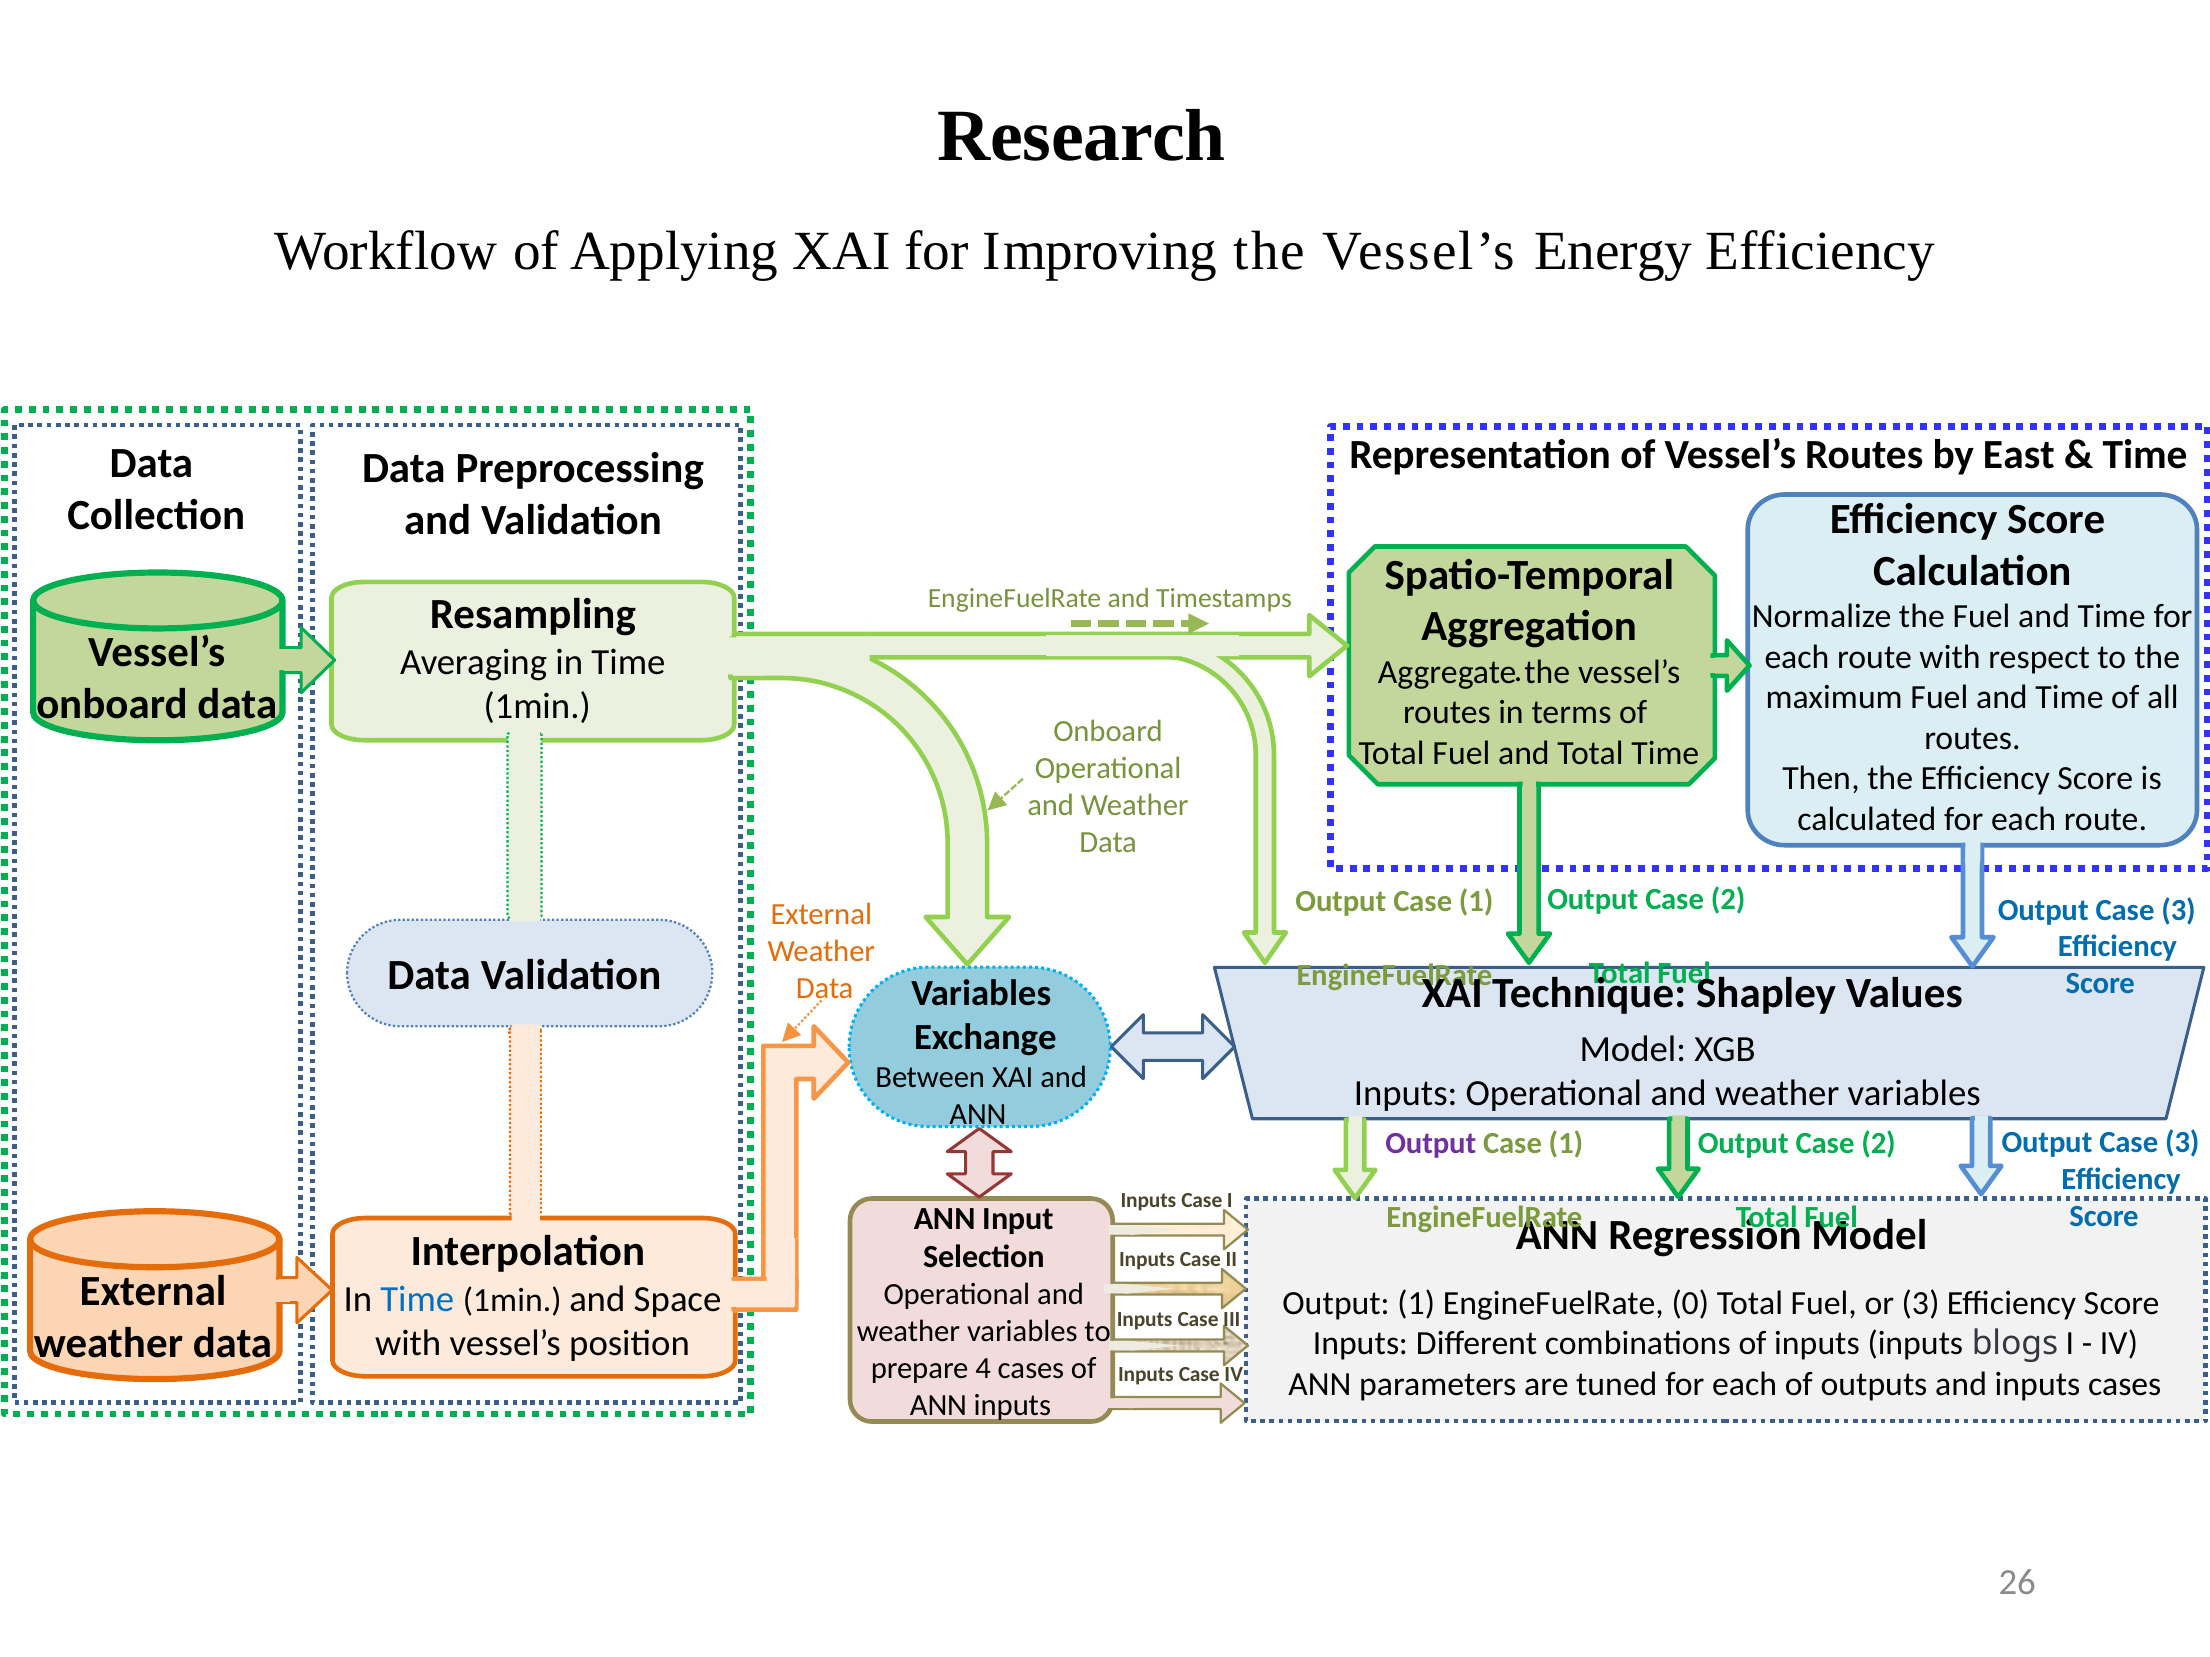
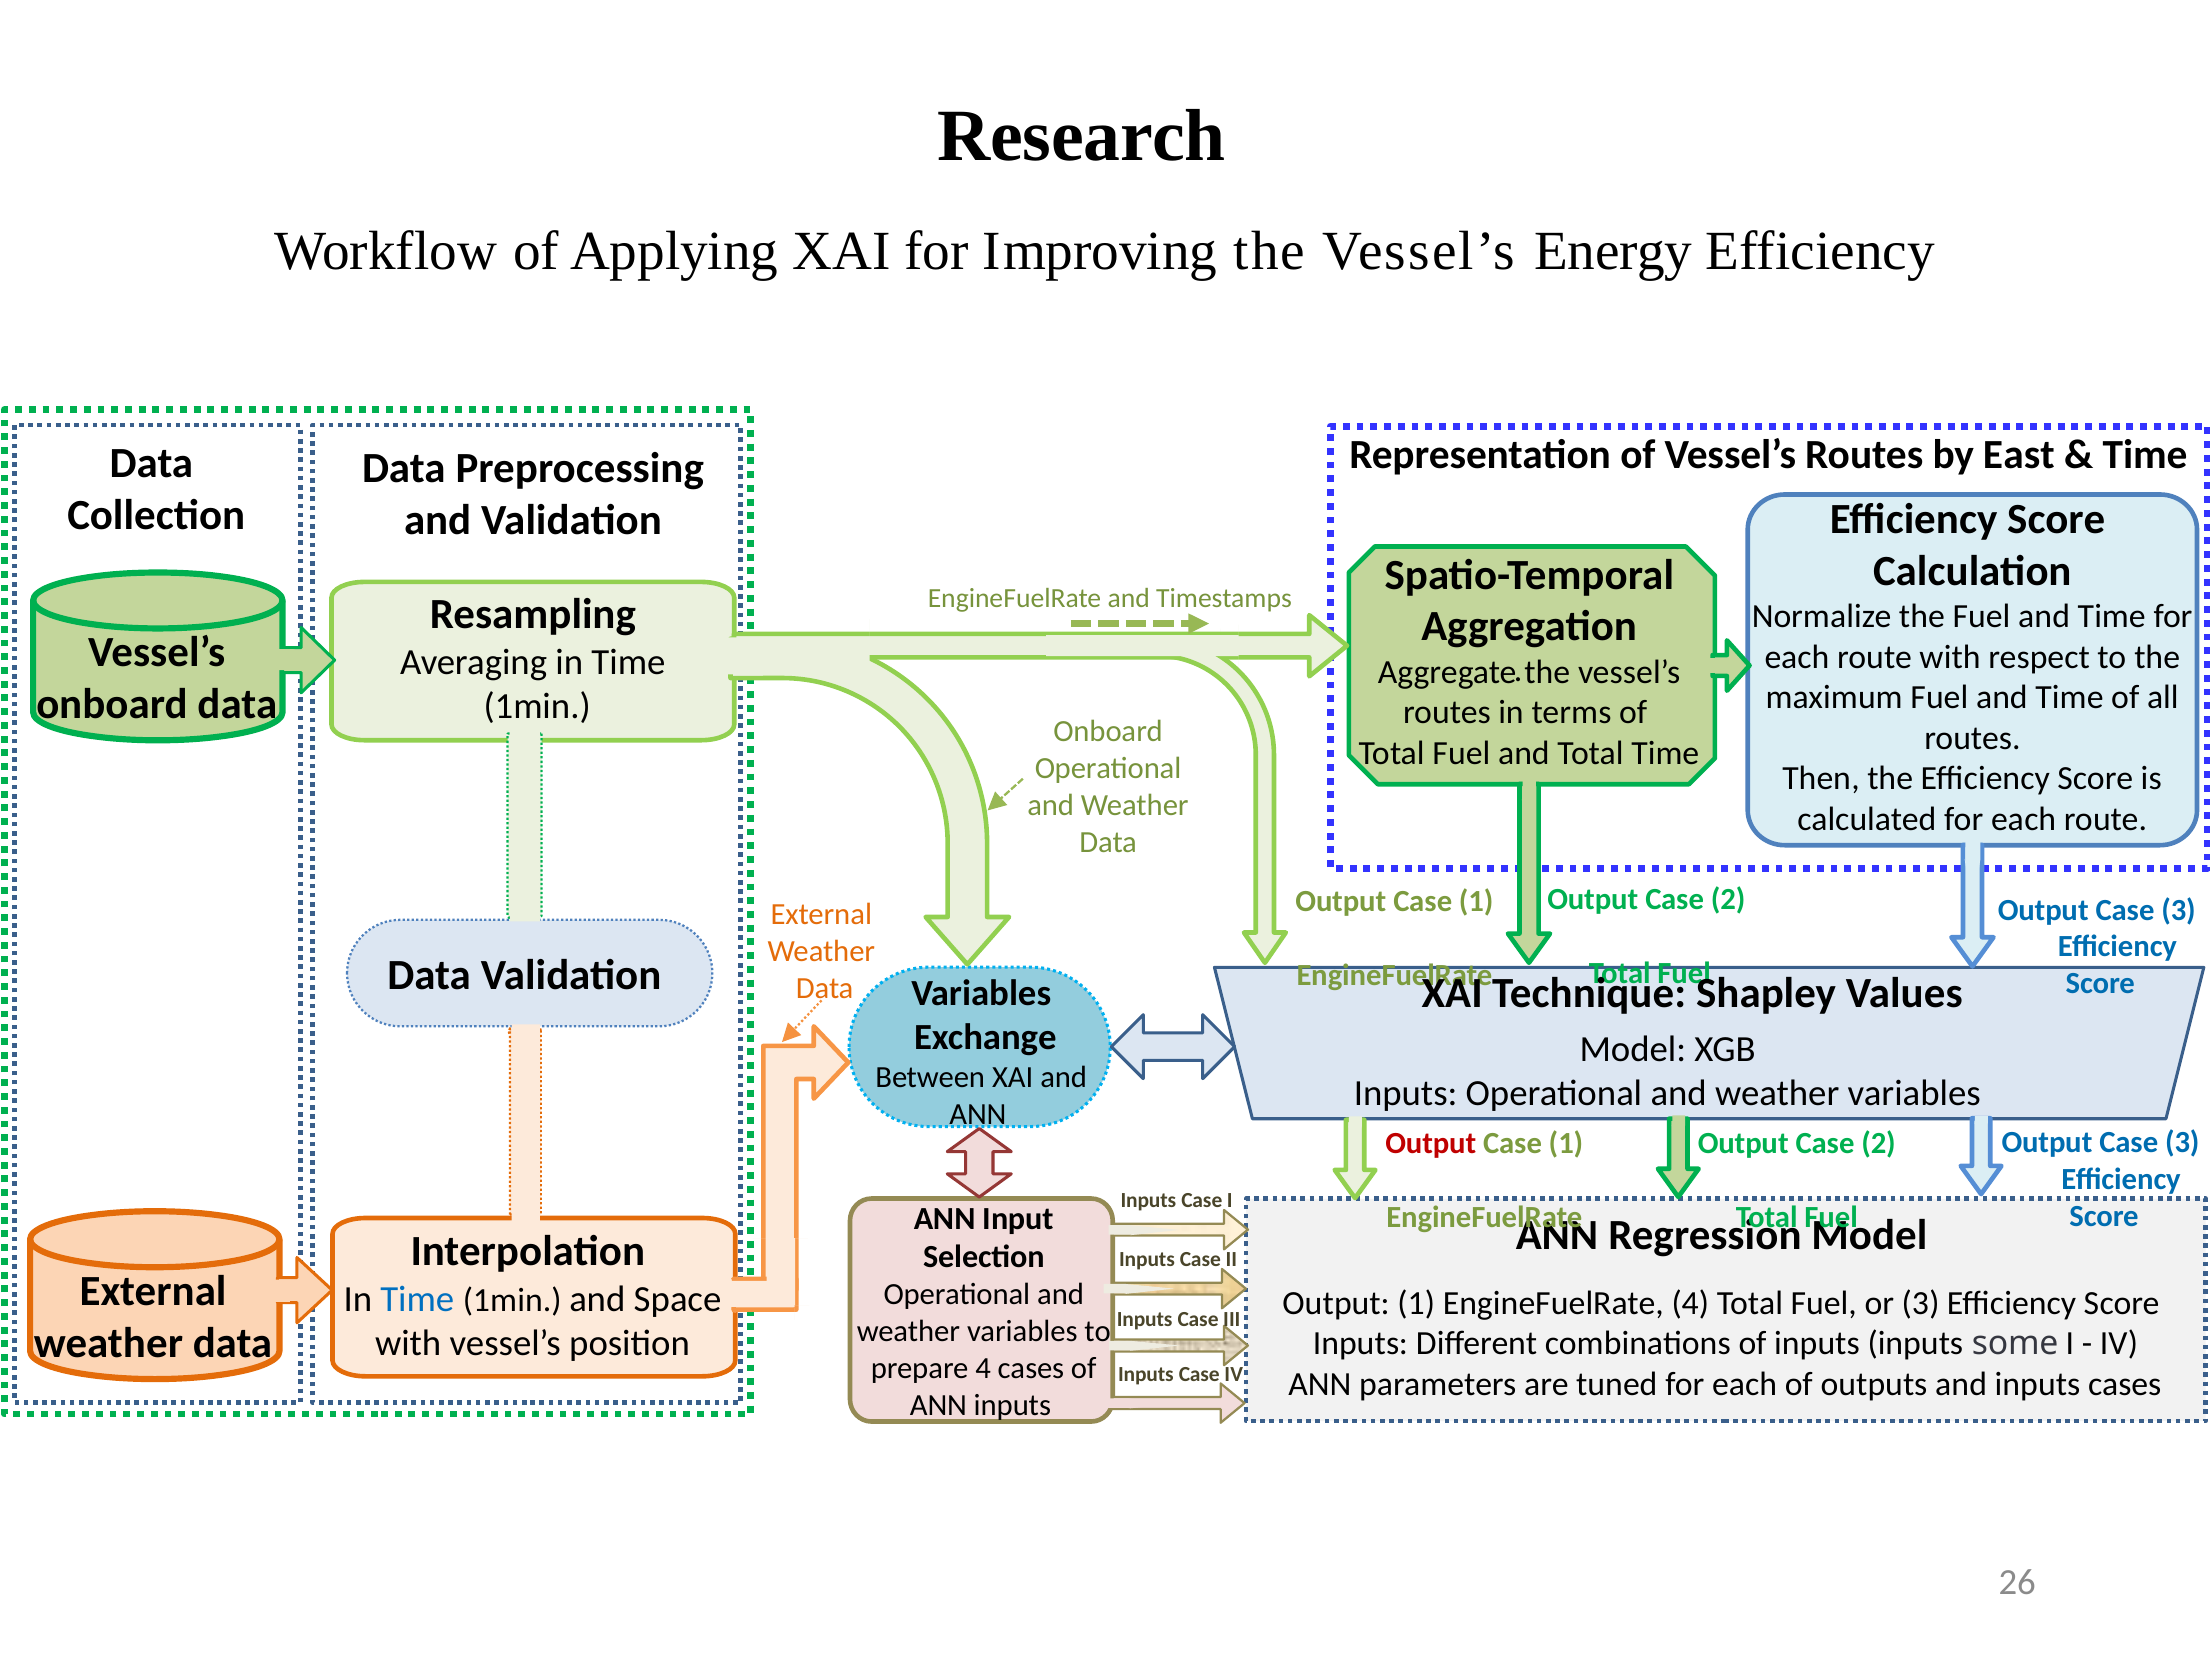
Output colour: purple -> red (1431, 1144)
EngineFuelRate 0: 0 -> 4 (1690, 1304)
blogs: blogs -> some (2015, 1344)
